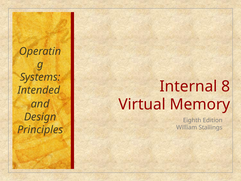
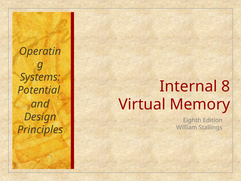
Intended: Intended -> Potential (39, 90)
